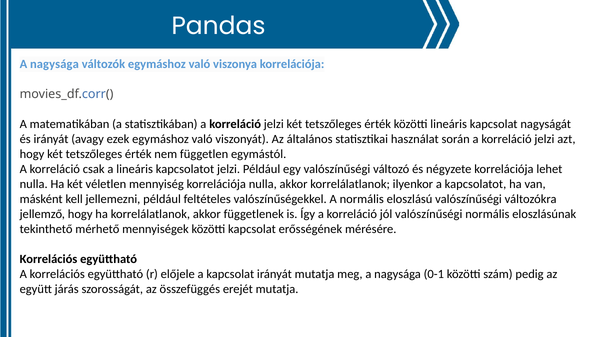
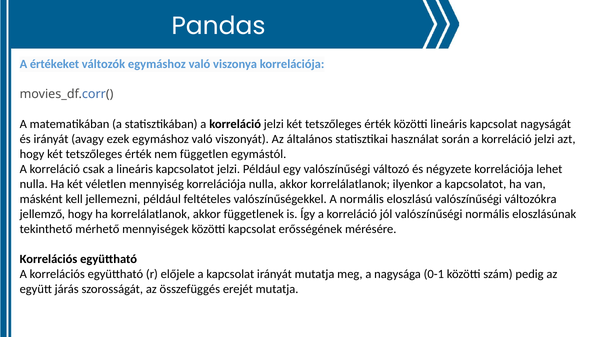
nagysága: nagysága -> értékeket (55, 64)
